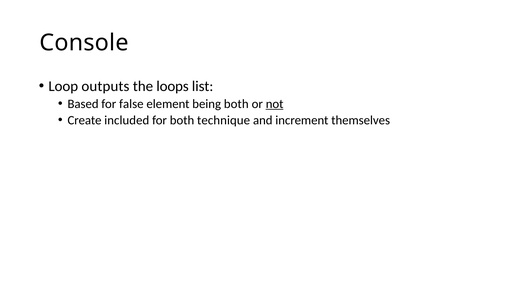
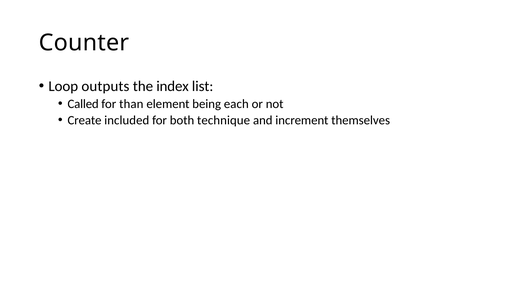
Console: Console -> Counter (84, 43)
loops: loops -> index (173, 86)
Based: Based -> Called (83, 104)
false: false -> than (131, 104)
being both: both -> each (236, 104)
not underline: present -> none (275, 104)
